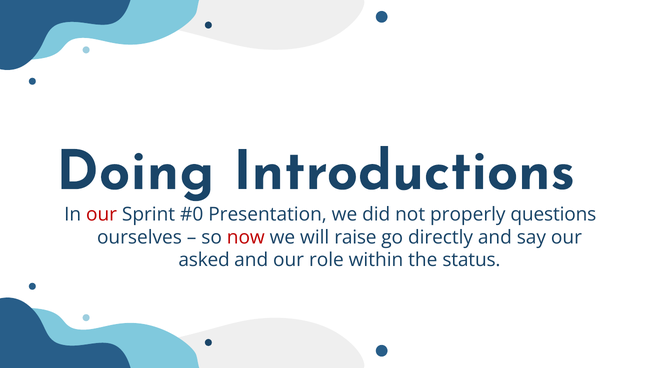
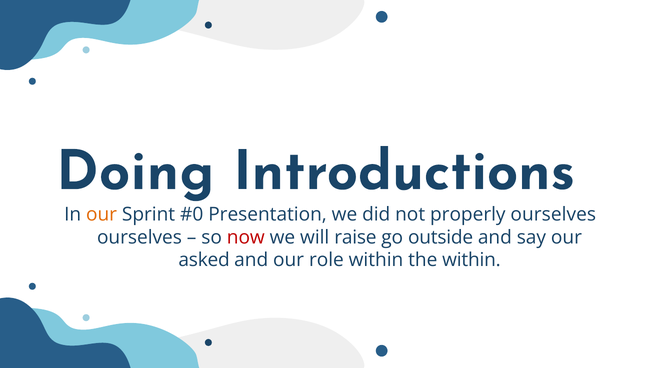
our colour: red -> orange (102, 215)
properly questions: questions -> ourselves (553, 215)
directly: directly -> outside (441, 238)
the status: status -> within (471, 260)
